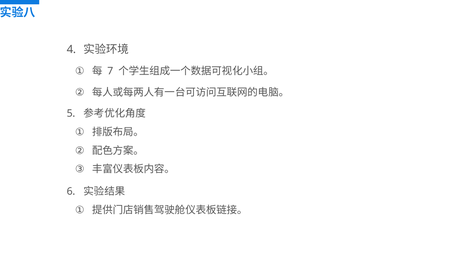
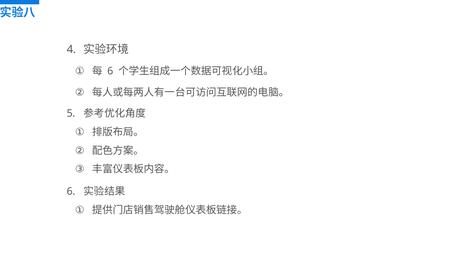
7: 7 -> 6 (110, 71)
